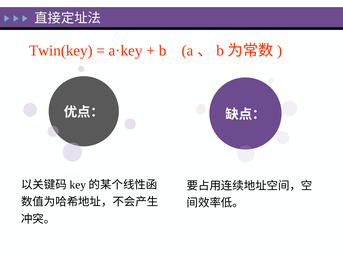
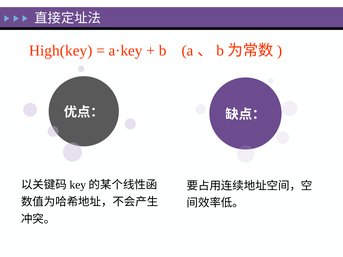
Twin(key: Twin(key -> High(key (61, 51)
